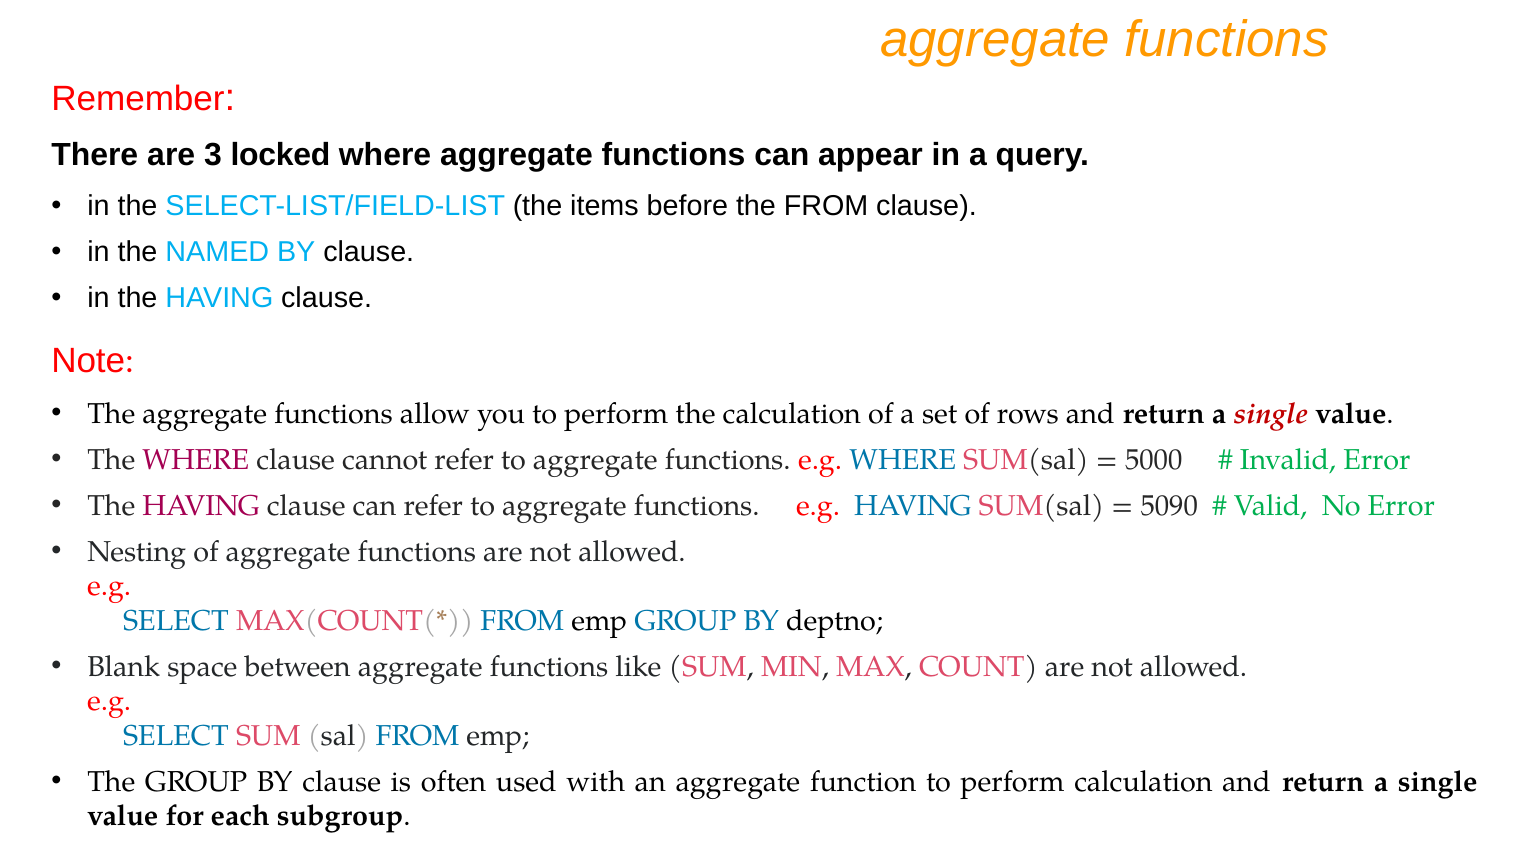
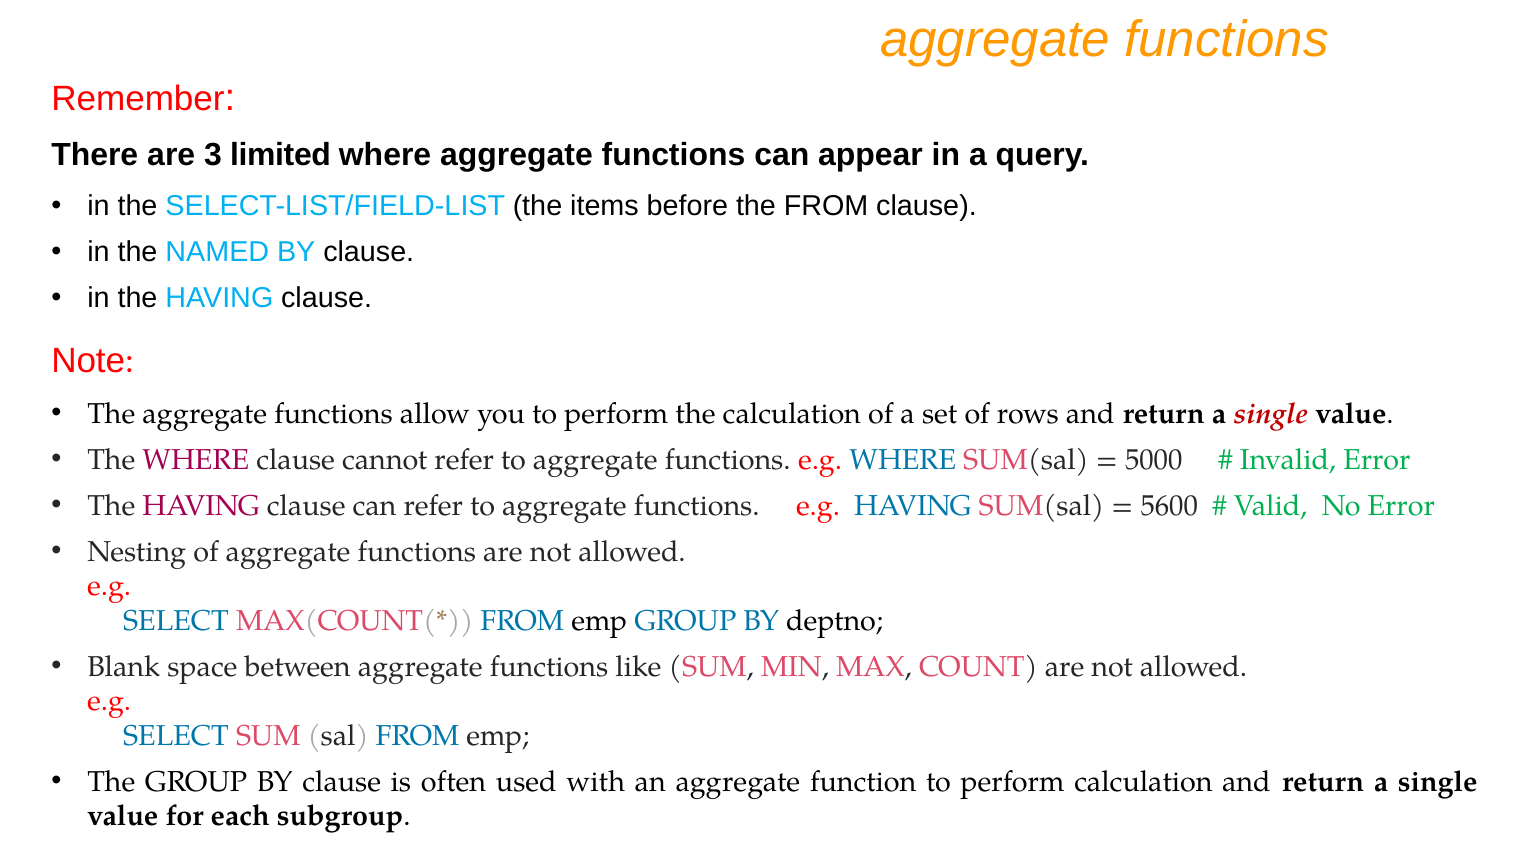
locked: locked -> limited (280, 155)
5090: 5090 -> 5600 (1169, 506)
